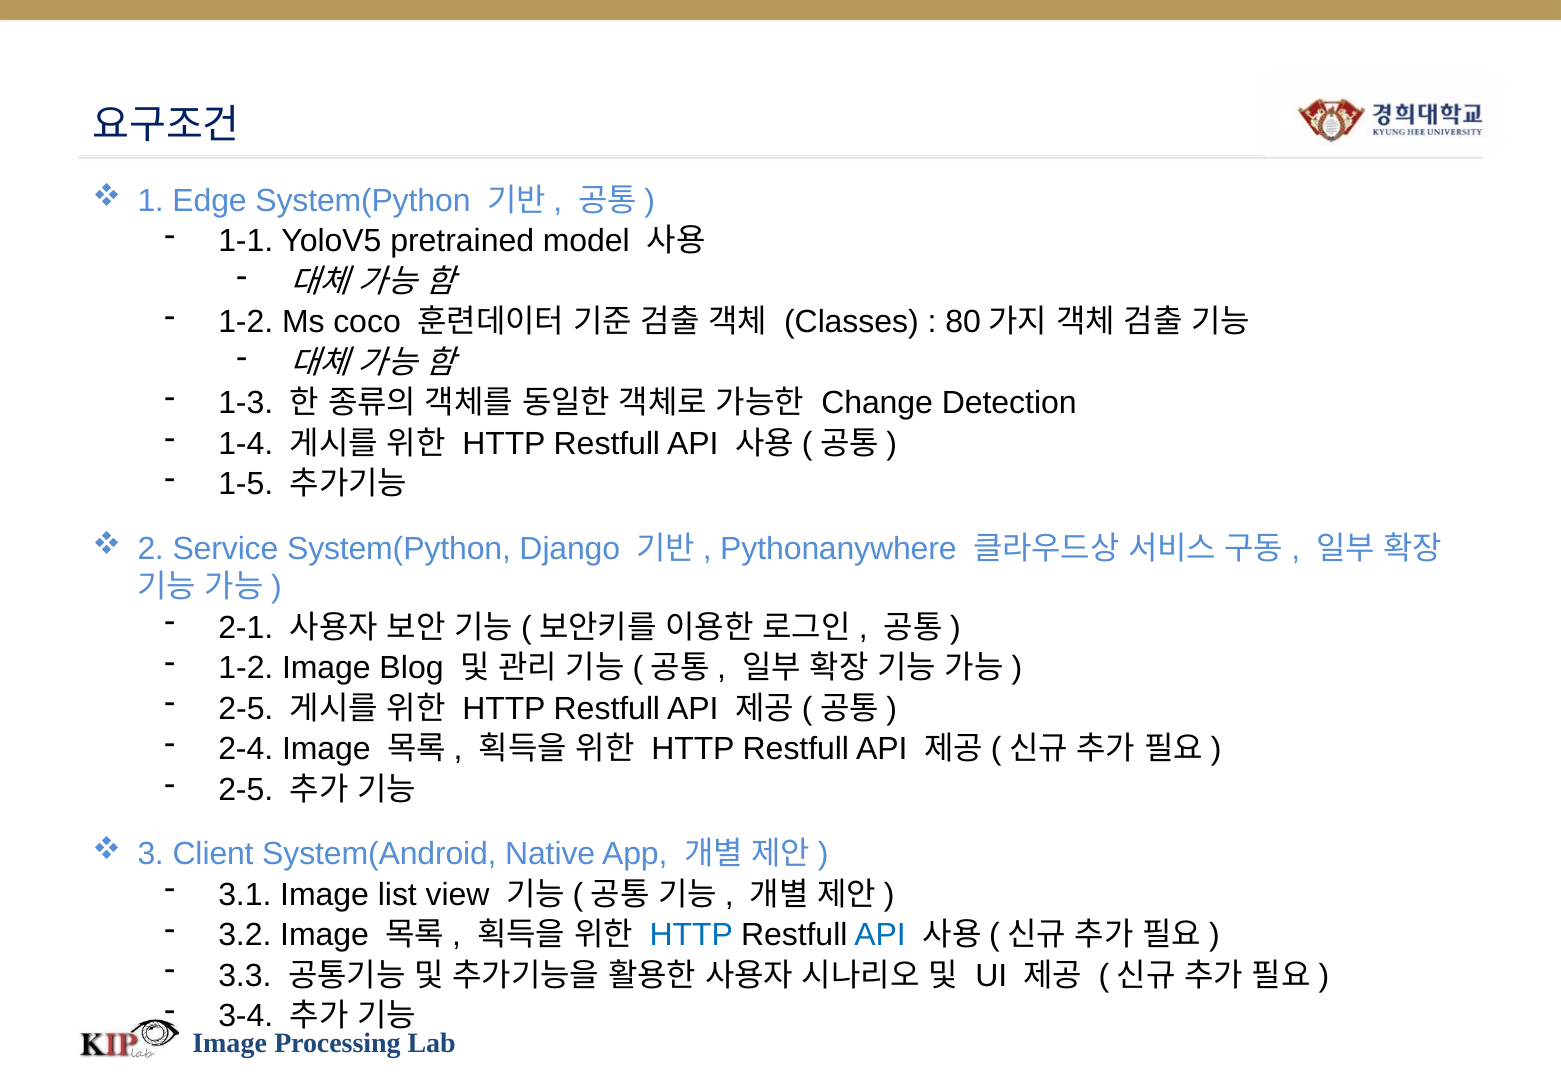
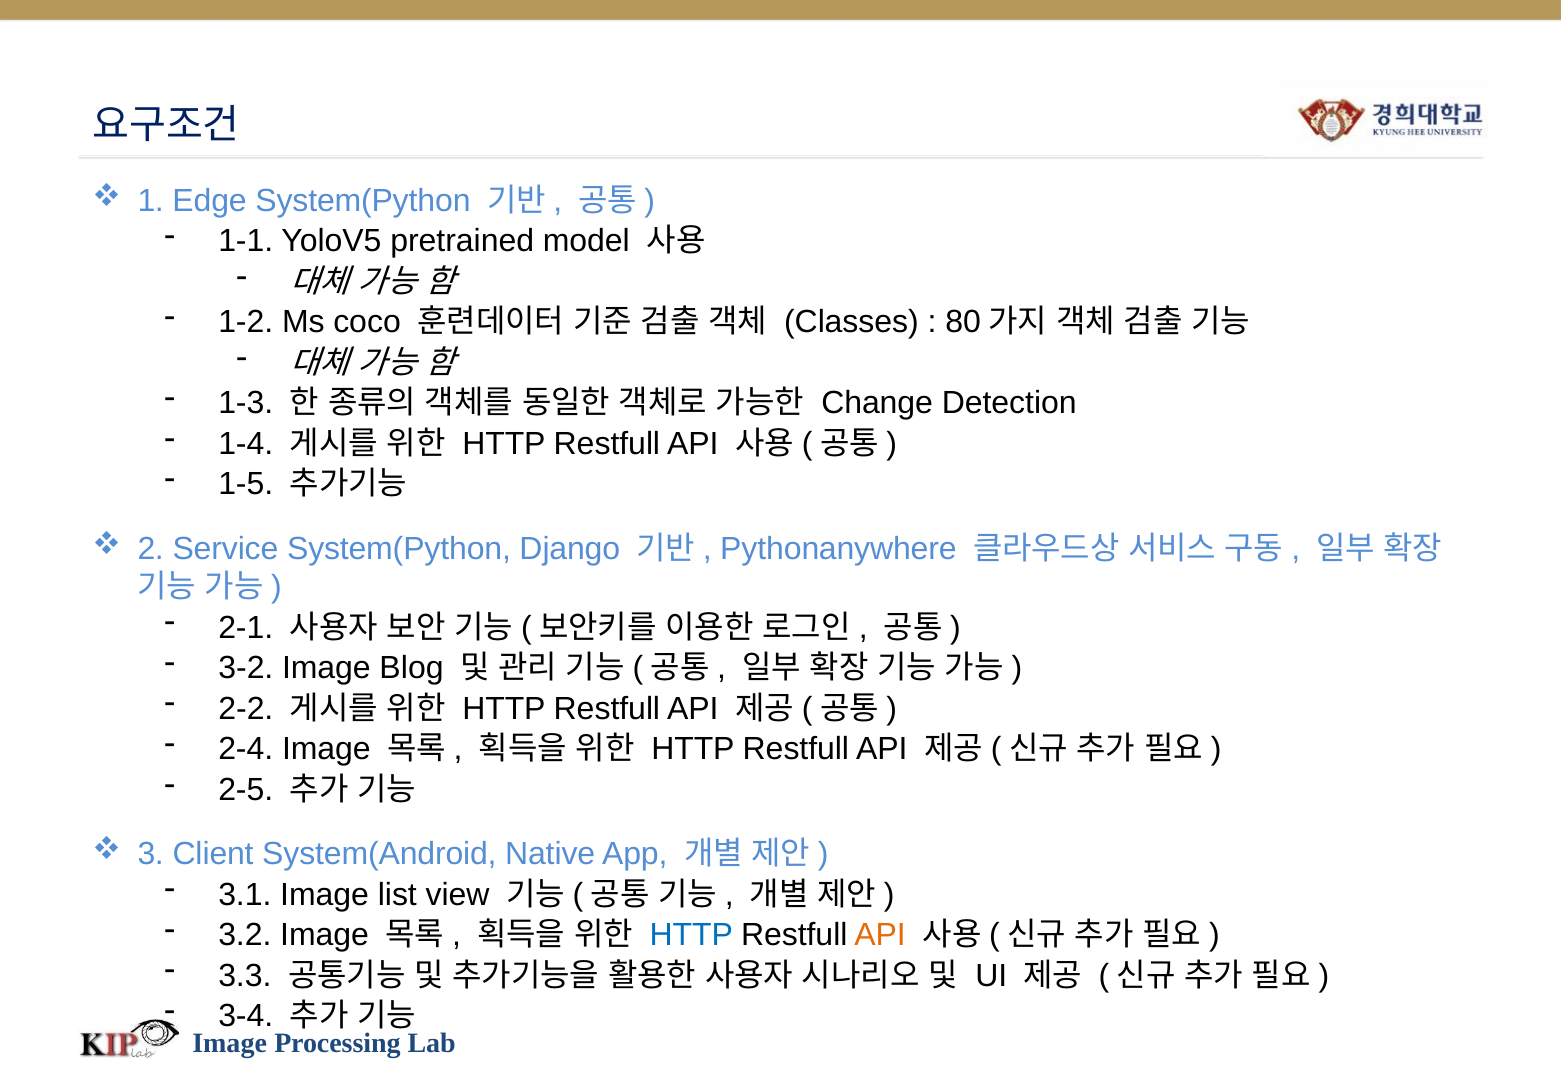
1-2: 1-2 -> 3-2 (246, 668)
2-5: 2-5 -> 2-2 (246, 708)
API colour: blue -> orange (880, 935)
